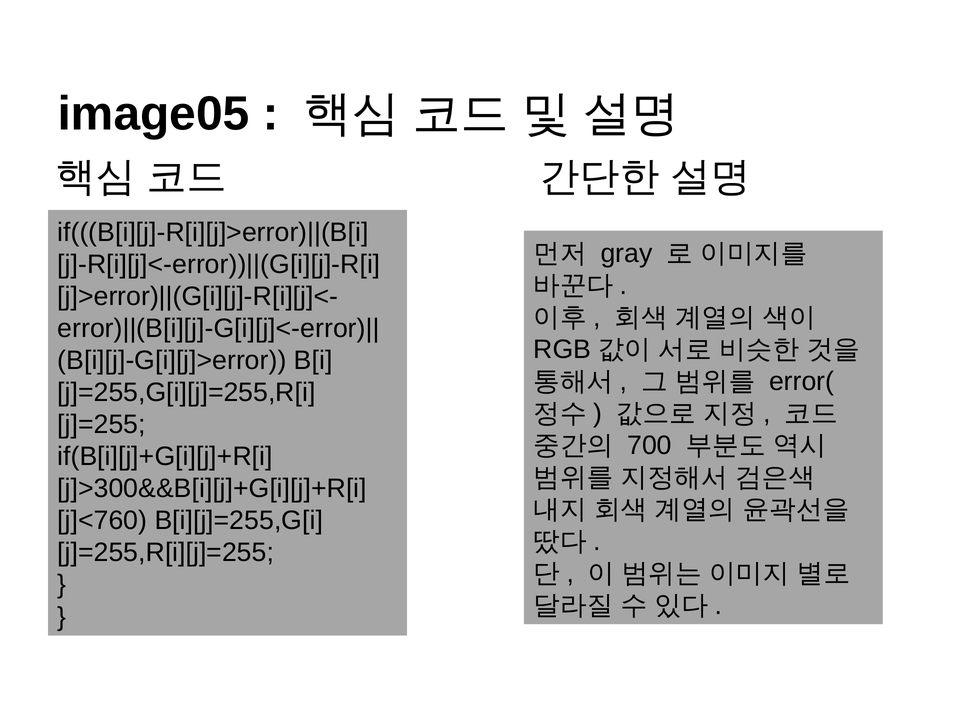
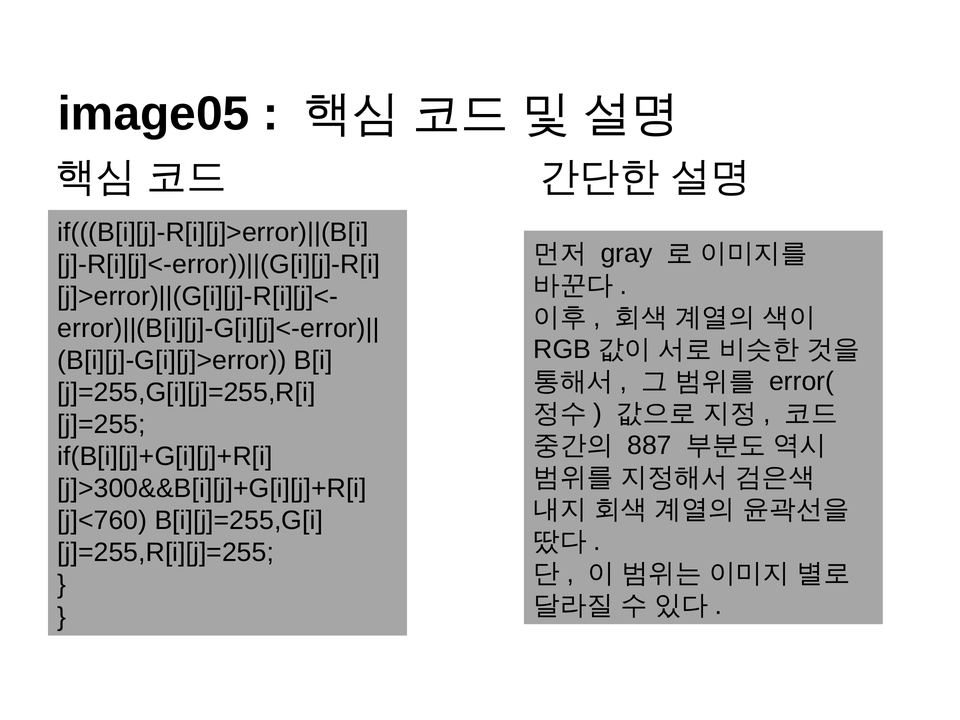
700: 700 -> 887 (650, 445)
